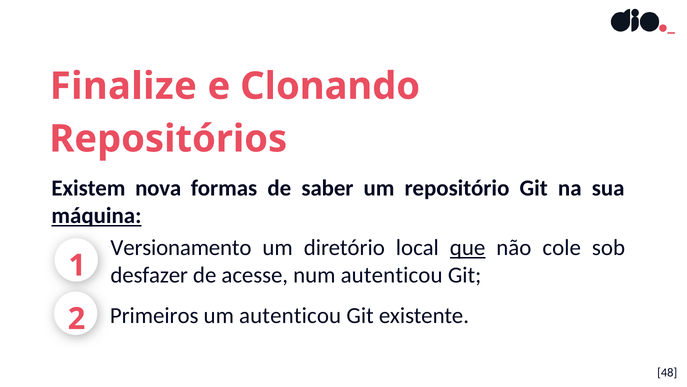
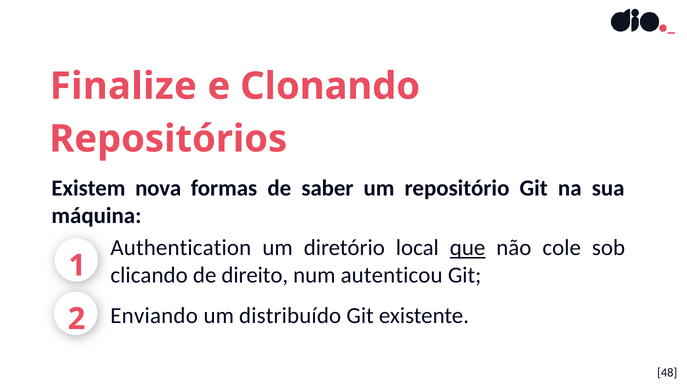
máquina underline: present -> none (96, 216)
Versionamento: Versionamento -> Authentication (181, 247)
desfazer: desfazer -> clicando (149, 275)
acesse: acesse -> direito (255, 275)
Primeiros: Primeiros -> Enviando (154, 315)
um autenticou: autenticou -> distribuído (290, 315)
